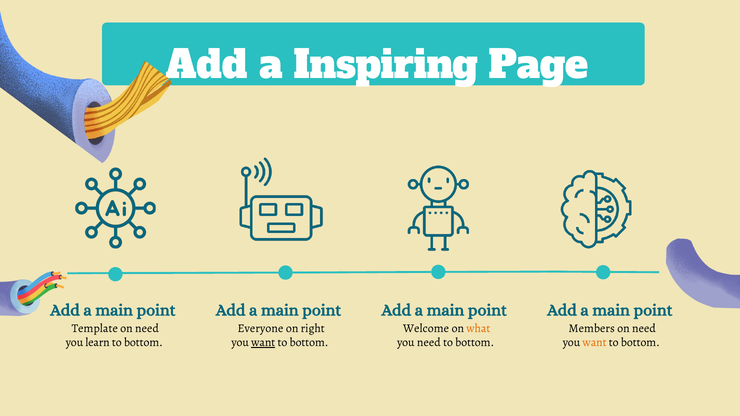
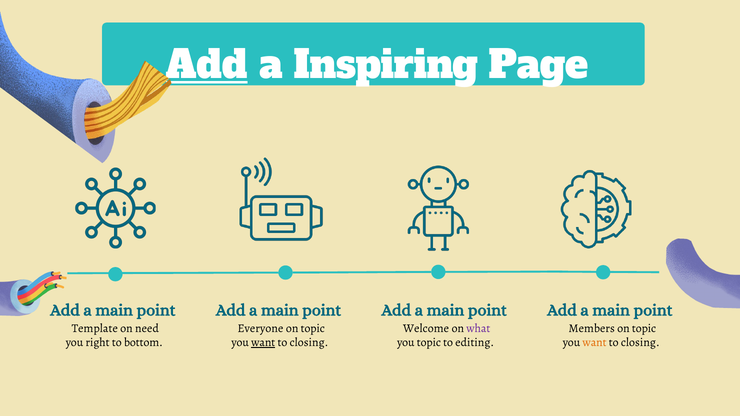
Add underline: none -> present (207, 66)
right: right -> topic (313, 329)
what colour: orange -> purple (478, 329)
need: need -> topic (644, 329)
learn: learn -> right (98, 343)
bottom: bottom -> closing (309, 343)
you need: need -> topic (429, 343)
bottom: bottom -> editing (475, 343)
bottom: bottom -> closing (640, 343)
